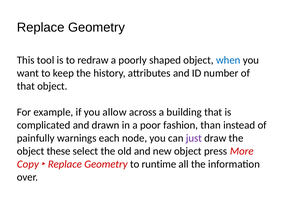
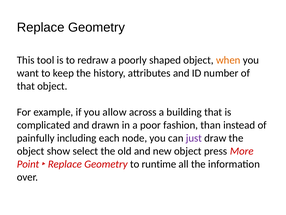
when colour: blue -> orange (228, 60)
warnings: warnings -> including (77, 138)
these: these -> show (58, 151)
Copy: Copy -> Point (28, 164)
